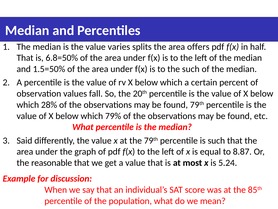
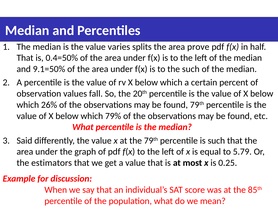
offers: offers -> prove (198, 47)
6.8=50%: 6.8=50% -> 0.4=50% (62, 58)
1.5=50%: 1.5=50% -> 9.1=50% (49, 69)
28%: 28% -> 26% (49, 105)
8.87: 8.87 -> 5.79 (242, 151)
reasonable: reasonable -> estimators (52, 162)
5.24: 5.24 -> 0.25 (228, 162)
